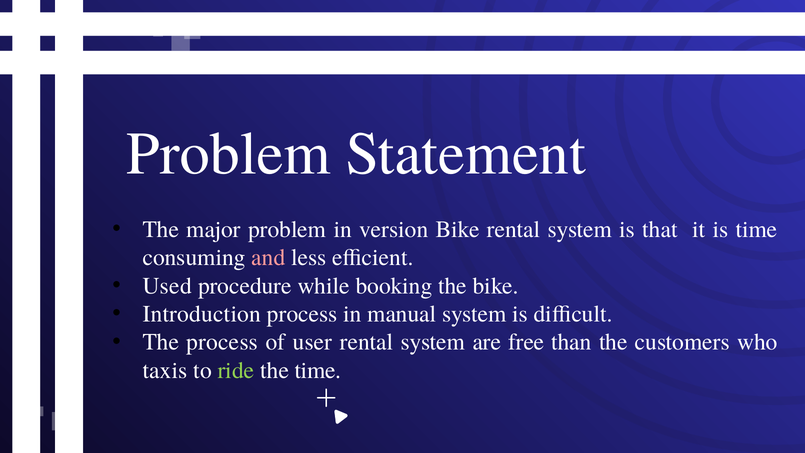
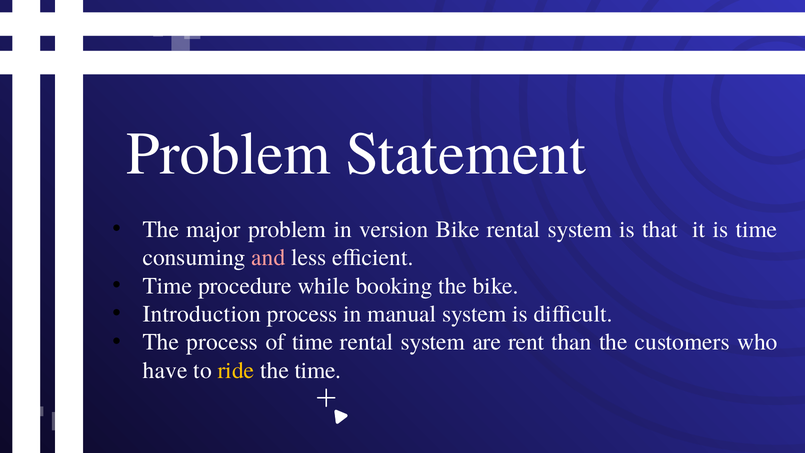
Used: Used -> Time (167, 286)
of user: user -> time (313, 342)
free: free -> rent (526, 342)
taxis: taxis -> have (165, 370)
ride colour: light green -> yellow (236, 370)
